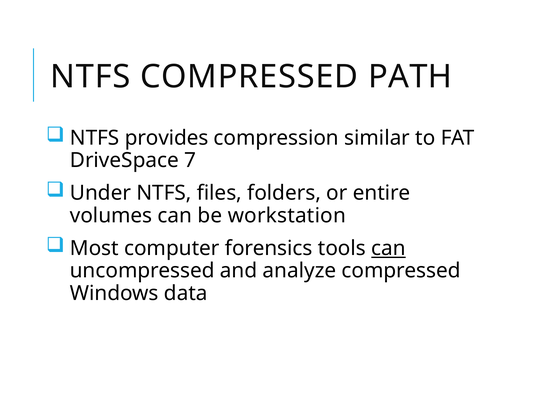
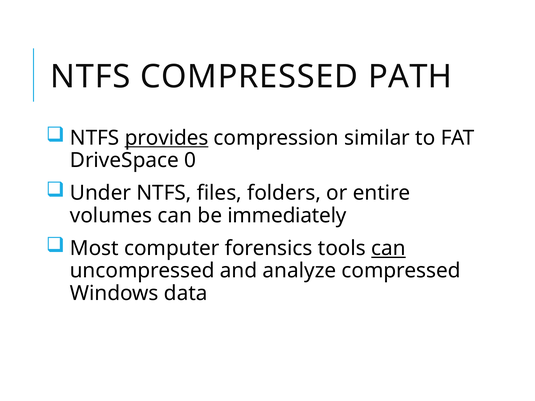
provides underline: none -> present (167, 138)
7: 7 -> 0 (190, 160)
workstation: workstation -> immediately (287, 216)
